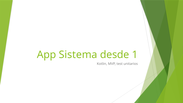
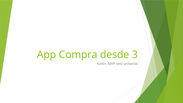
Sistema: Sistema -> Compra (78, 55)
1: 1 -> 3 (135, 55)
